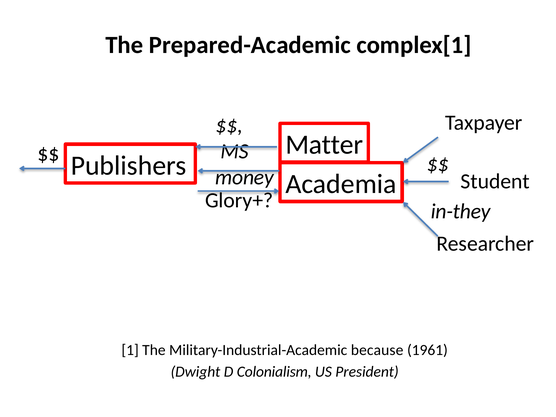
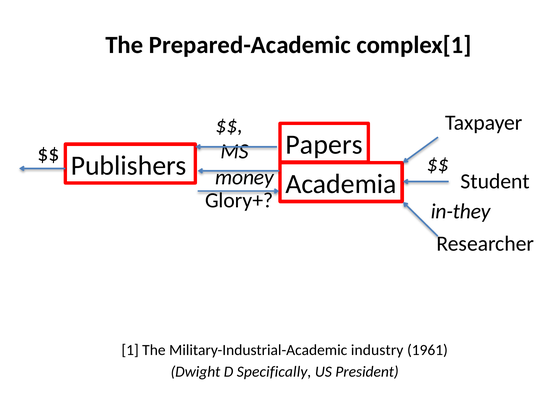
Matter: Matter -> Papers (324, 145)
because: because -> industry (377, 350)
Colonialism: Colonialism -> Specifically (274, 372)
